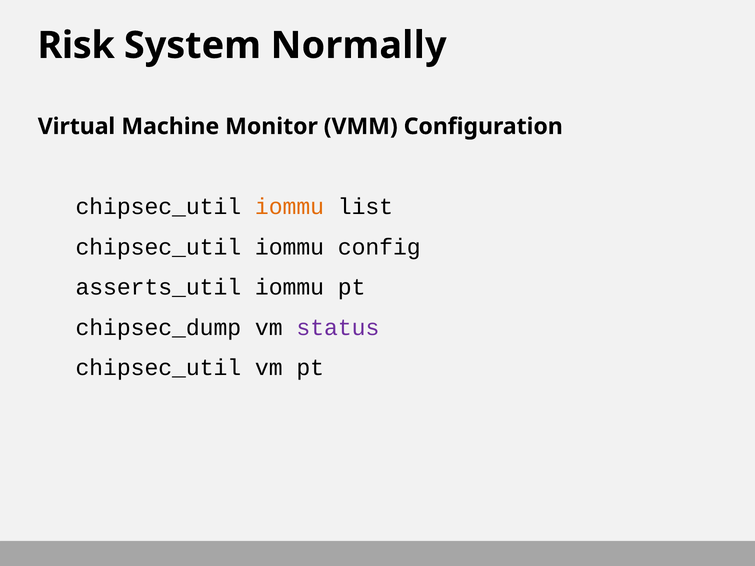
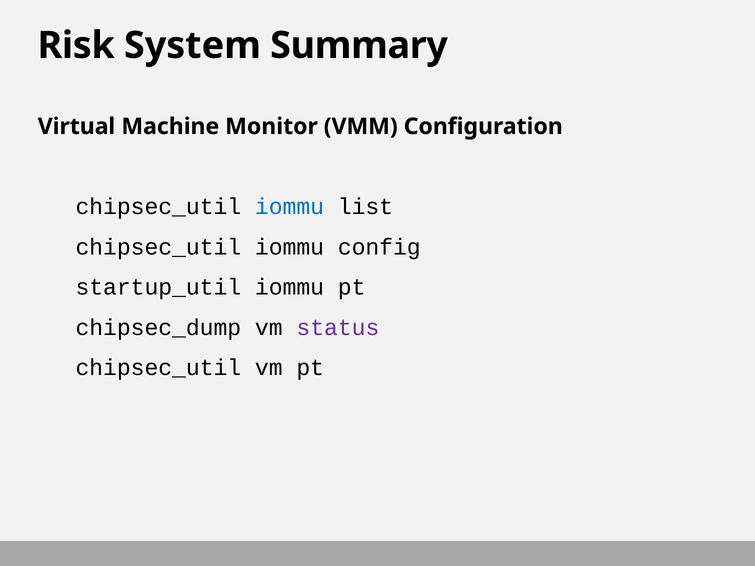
Normally: Normally -> Summary (359, 45)
iommu colour: orange -> blue (289, 207)
asserts_util: asserts_util -> startup_util (158, 287)
